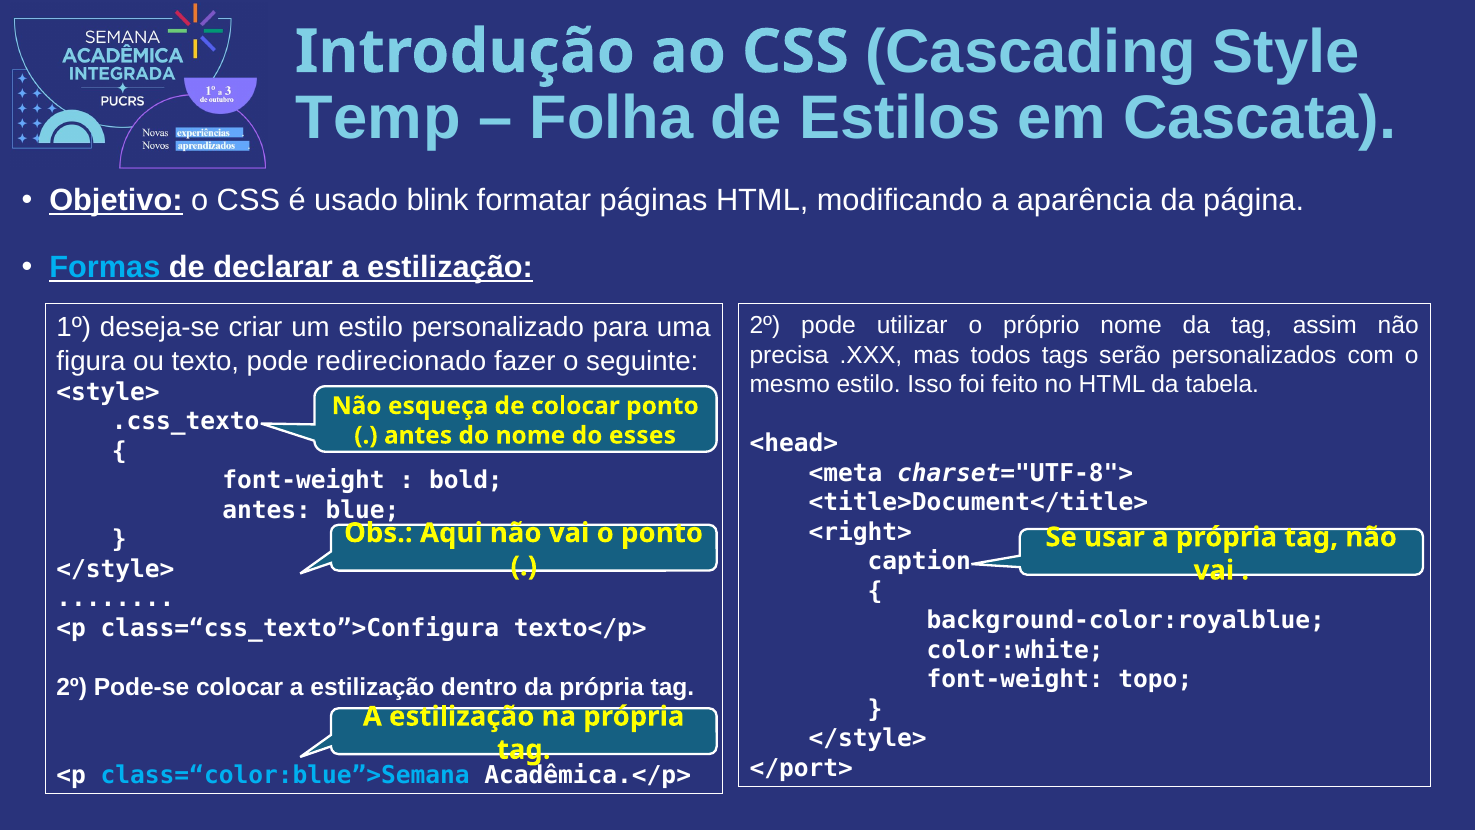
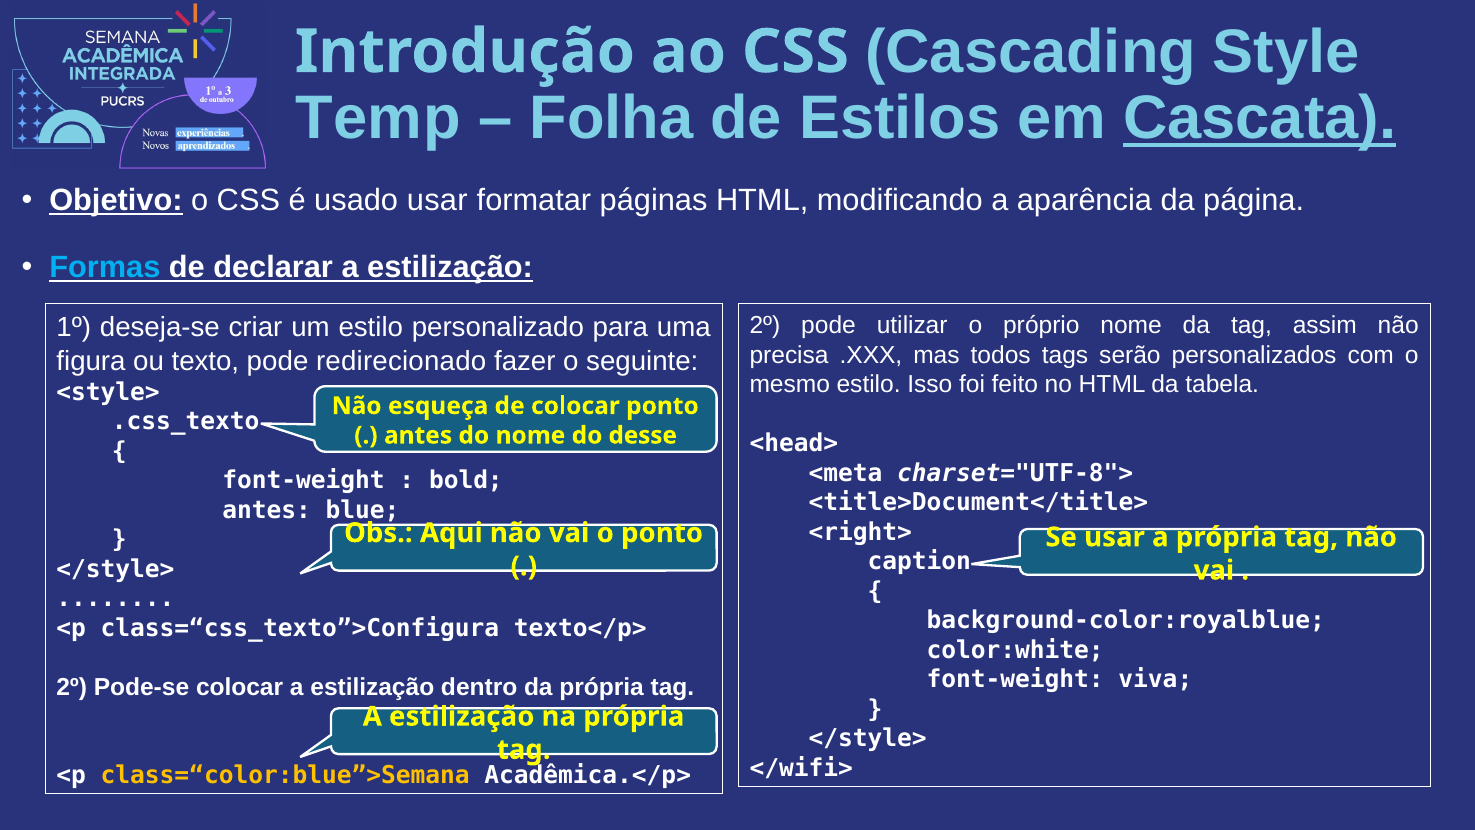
Cascata underline: none -> present (1260, 118)
usado blink: blink -> usar (437, 200)
esses: esses -> desse (643, 435)
topo: topo -> viva (1155, 679)
</port>: </port> -> </wifi> (801, 768)
class=“color:blue”>Semana colour: light blue -> yellow (285, 775)
